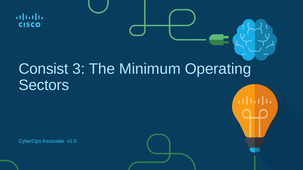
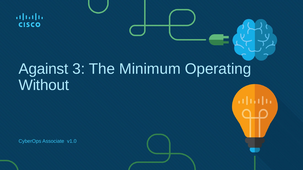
Consist: Consist -> Against (43, 69)
Sectors: Sectors -> Without (44, 85)
